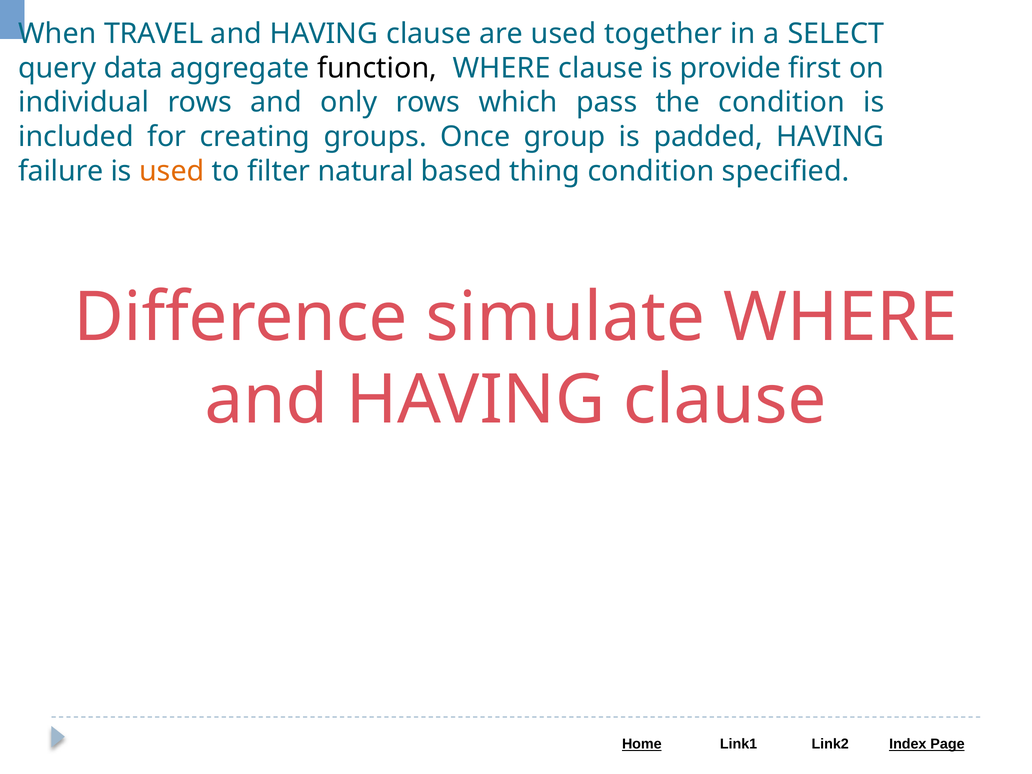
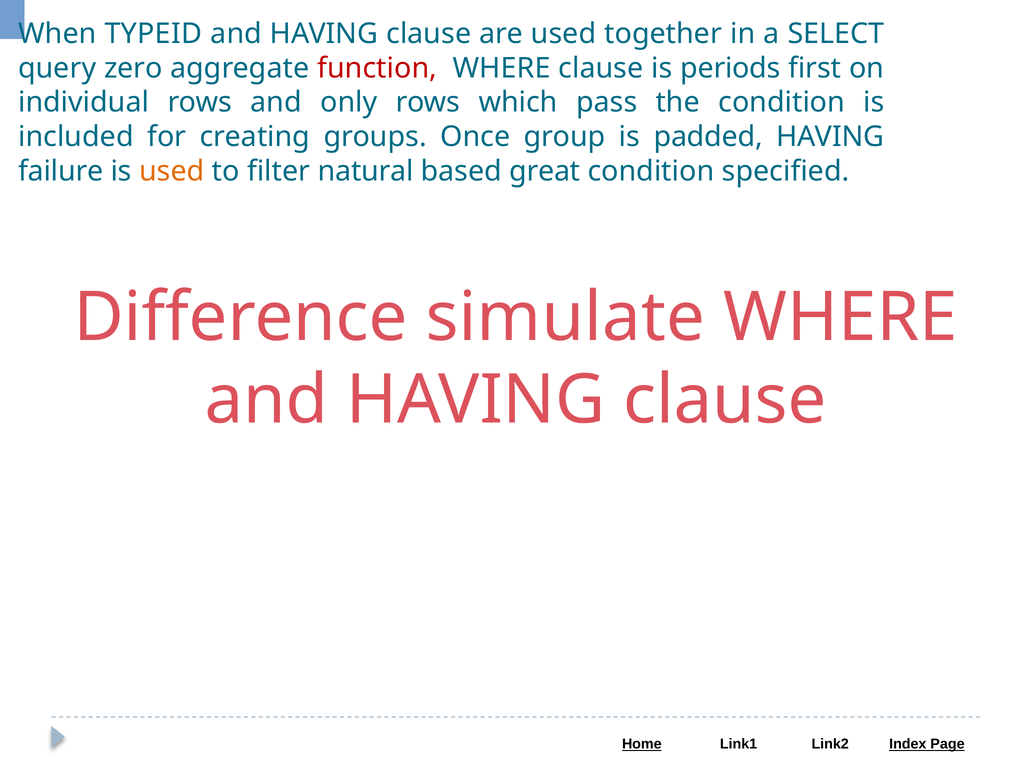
TRAVEL: TRAVEL -> TYPEID (153, 34)
data: data -> zero (133, 68)
function colour: black -> red (377, 68)
provide: provide -> periods (730, 68)
thing: thing -> great (545, 171)
